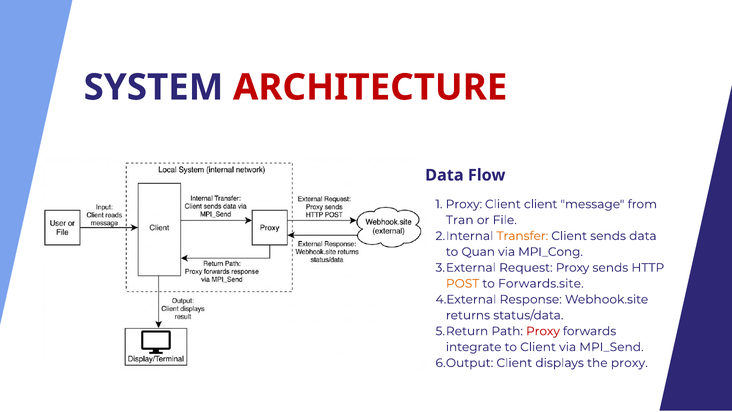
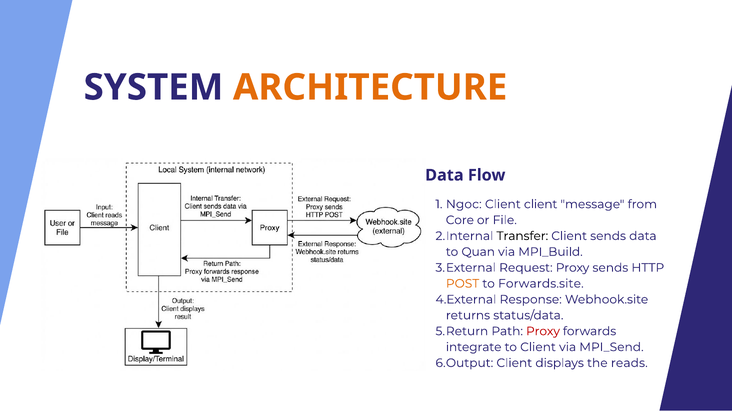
ARCHITECTURE colour: red -> orange (370, 87)
Proxy: Proxy -> Ngoc (464, 204)
Tran: Tran -> Core (460, 220)
Transfer colour: orange -> black (522, 236)
MPI_Cong: MPI_Cong -> MPI_Build (551, 252)
the proxy: proxy -> reads (629, 363)
